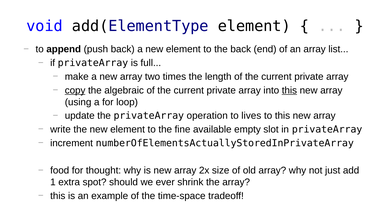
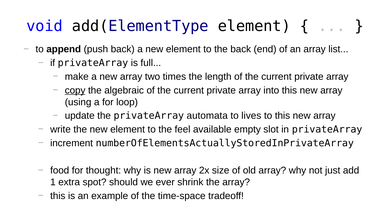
this underline: present -> none (289, 90)
operation: operation -> automata (207, 115)
fine: fine -> feel (183, 129)
